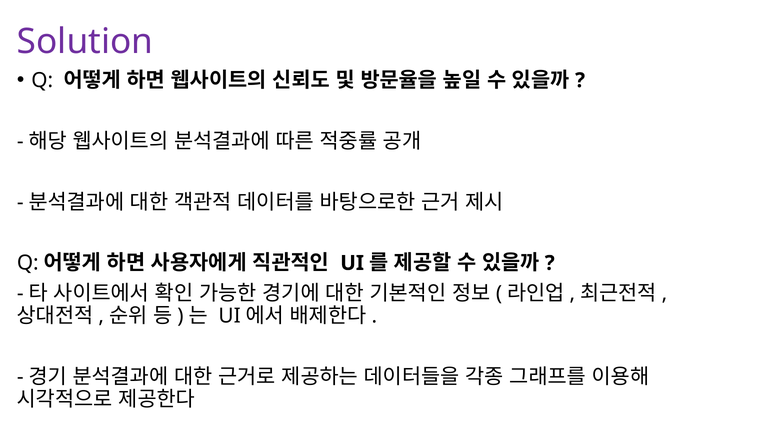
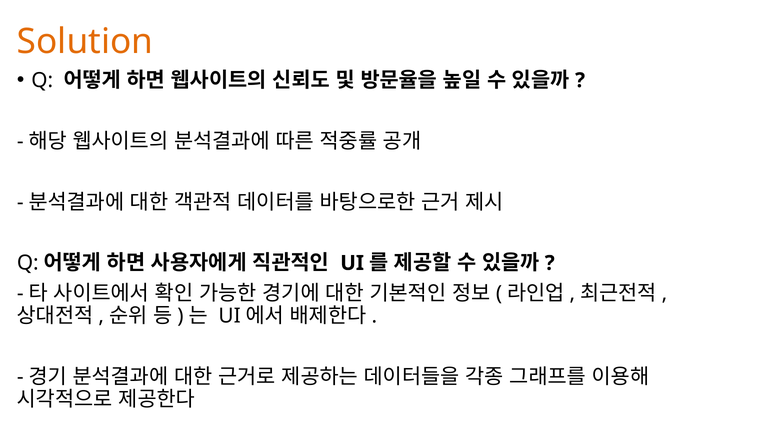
Solution colour: purple -> orange (85, 42)
